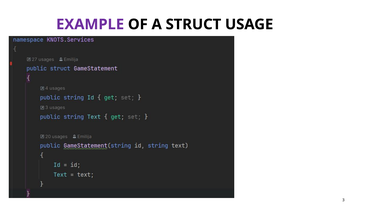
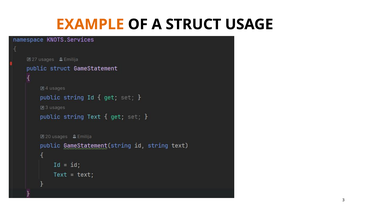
EXAMPLE colour: purple -> orange (90, 24)
